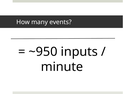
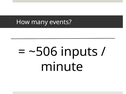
~950: ~950 -> ~506 (43, 52)
